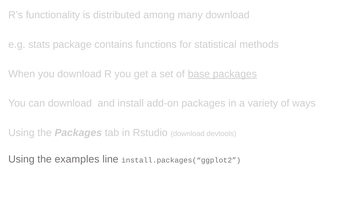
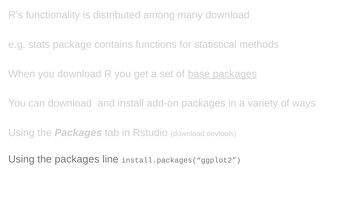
examples: examples -> packages (77, 160)
